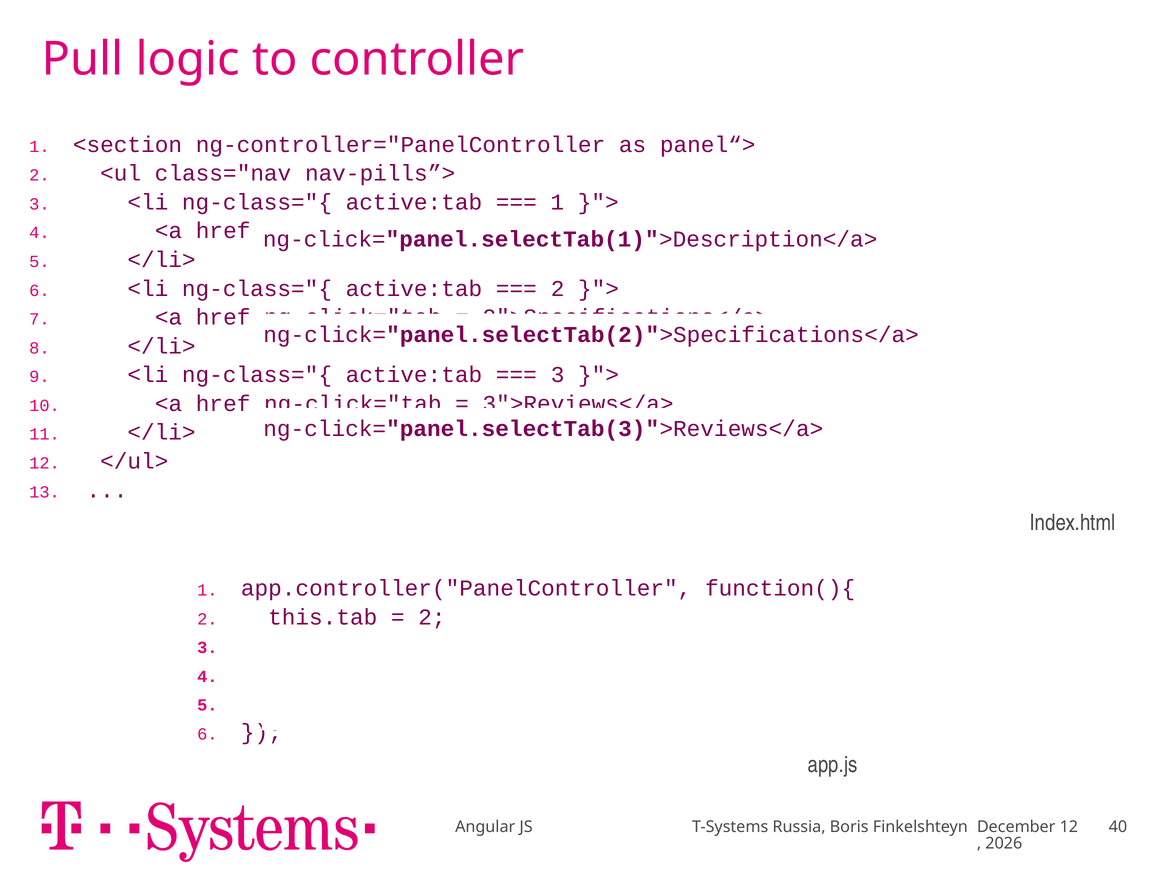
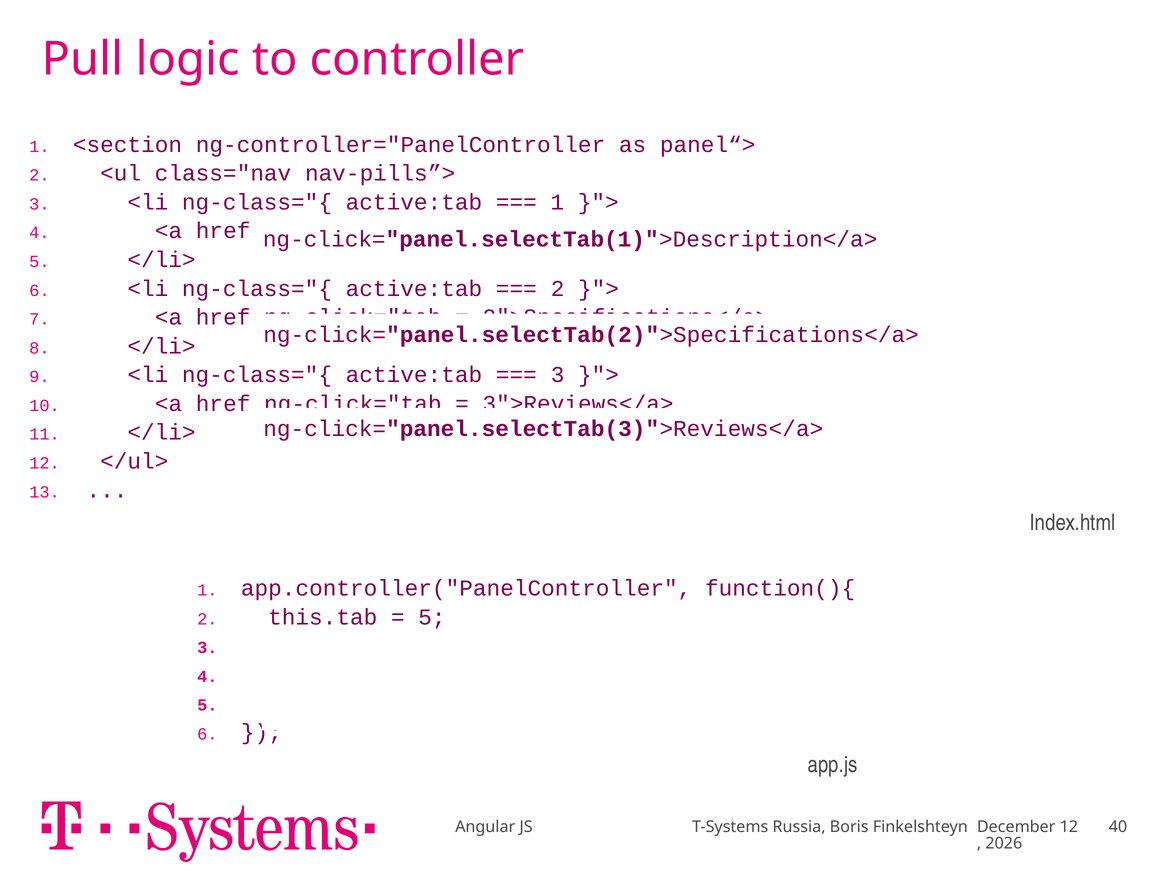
2: 2 -> 5 (432, 617)
